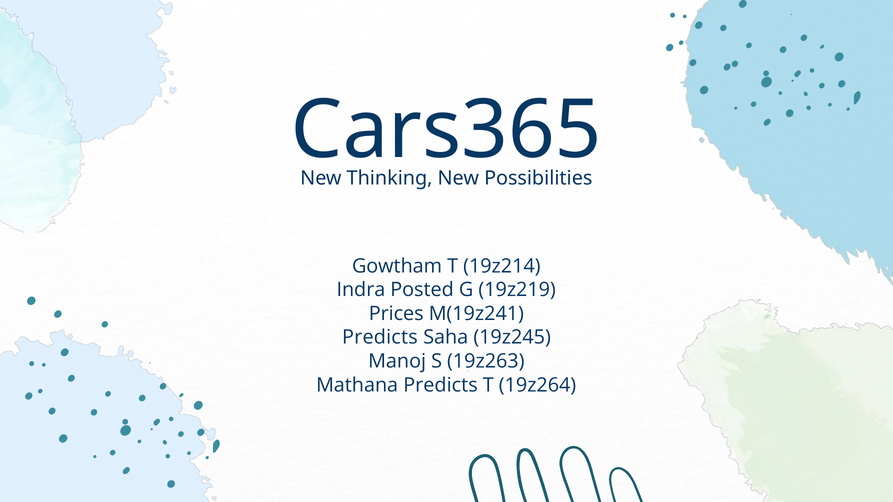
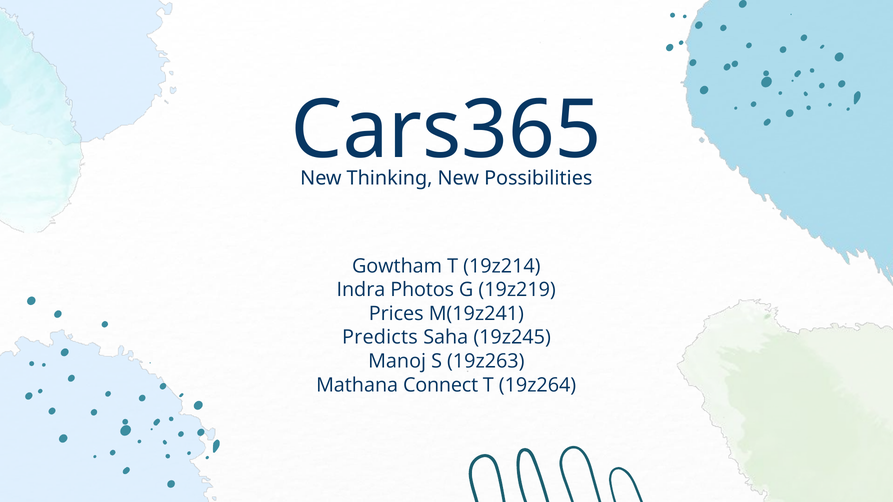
Posted: Posted -> Photos (422, 290)
Mathana Predicts: Predicts -> Connect (441, 385)
